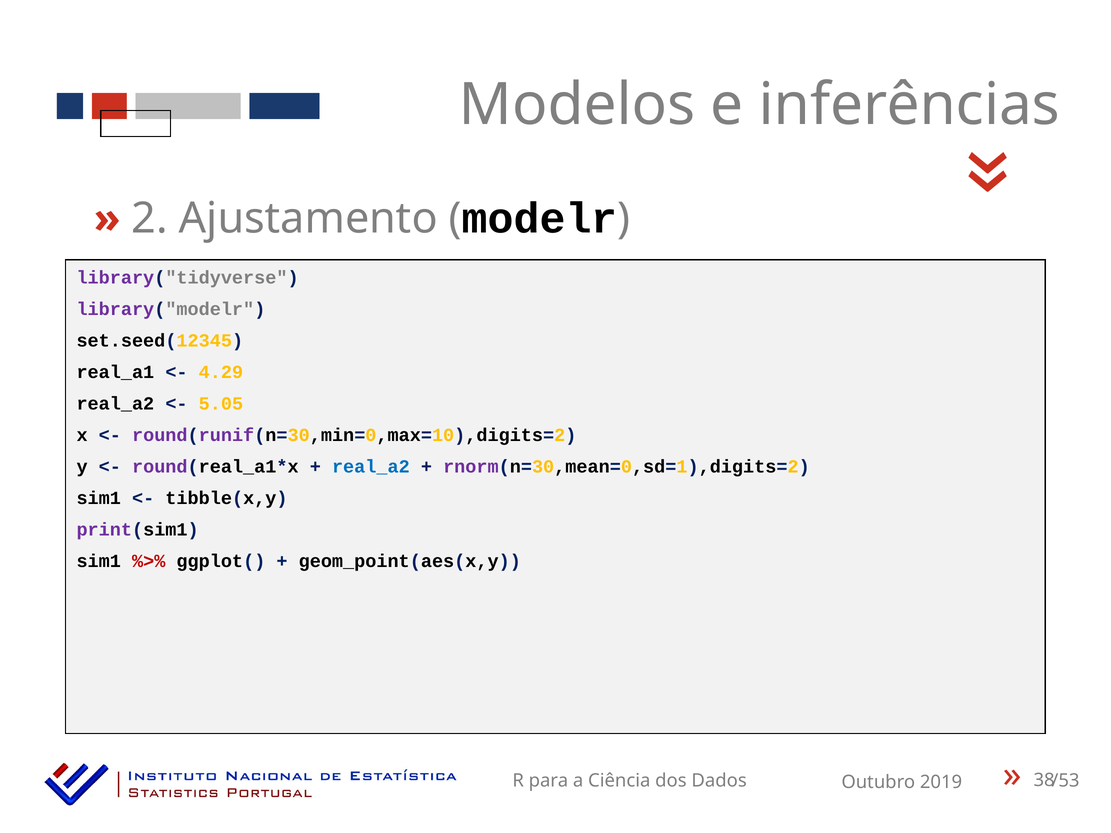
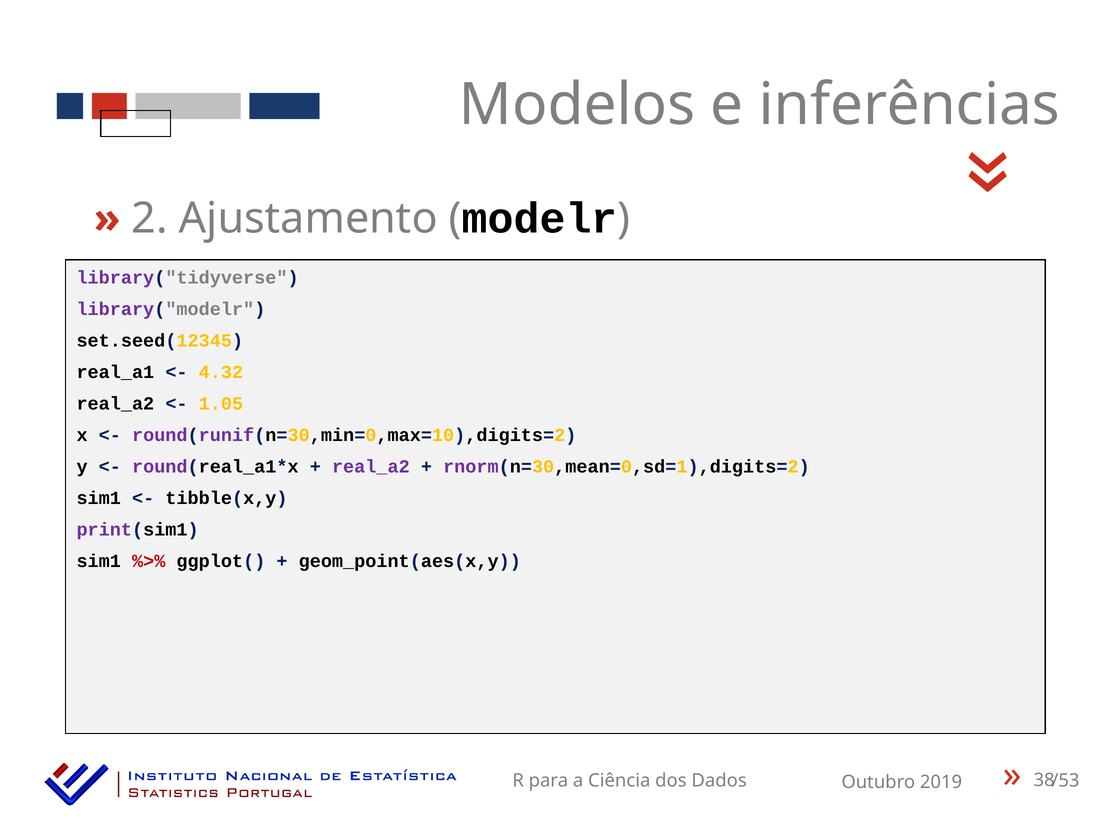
4.29: 4.29 -> 4.32 (221, 372)
5.05: 5.05 -> 1.05 (221, 404)
real_a2 colour: blue -> purple (371, 467)
